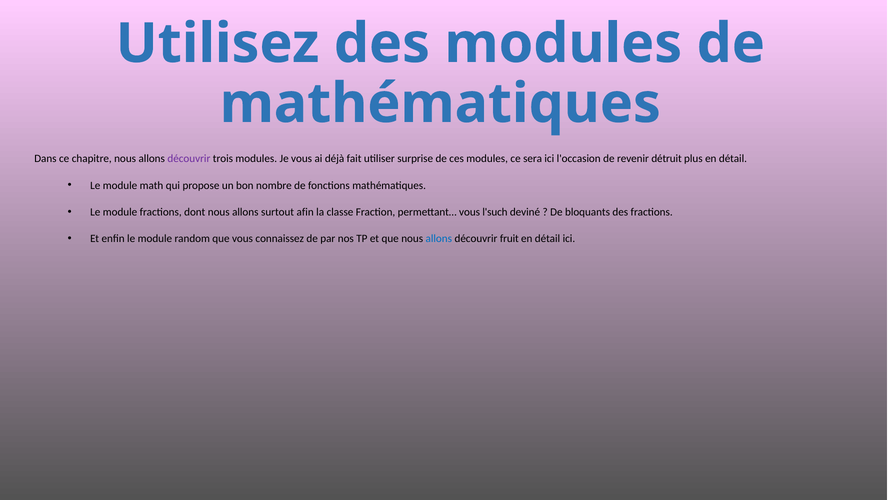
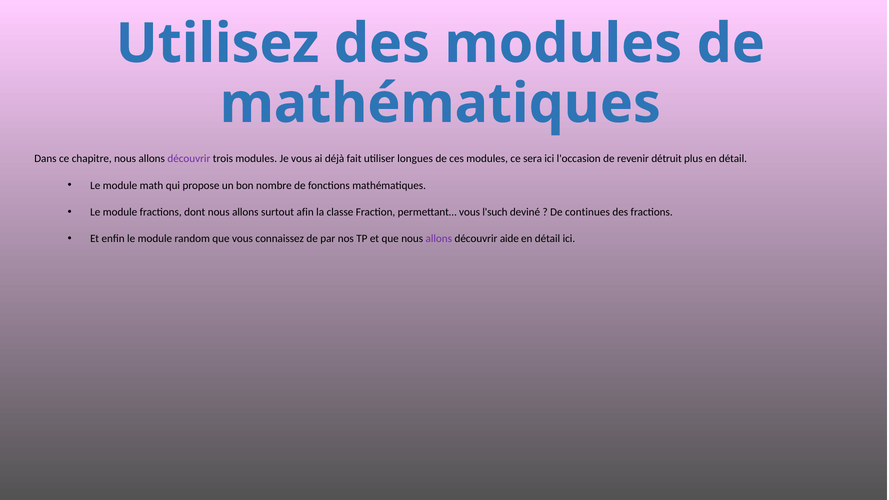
surprise: surprise -> longues (415, 159)
bloquants: bloquants -> continues (587, 212)
allons colour: blue -> purple (439, 239)
fruit: fruit -> aide (509, 239)
